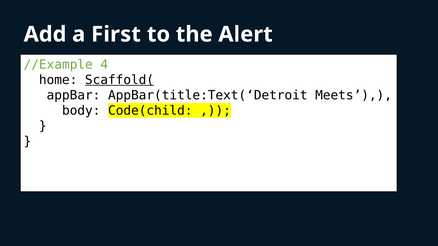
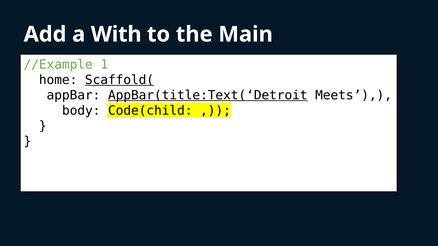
First: First -> With (116, 34)
Alert: Alert -> Main (246, 34)
4: 4 -> 1 (104, 65)
AppBar(title:Text(‘Detroit underline: none -> present (208, 95)
